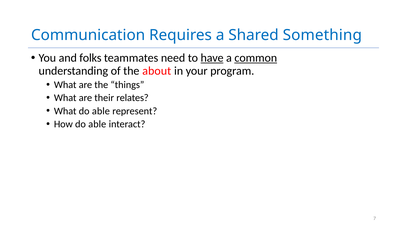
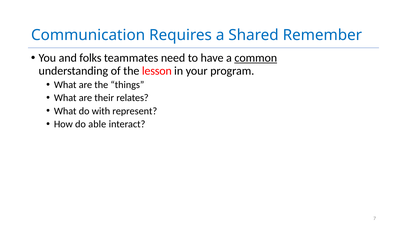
Something: Something -> Remember (322, 35)
have underline: present -> none (212, 58)
about: about -> lesson (157, 71)
What do able: able -> with (101, 111)
